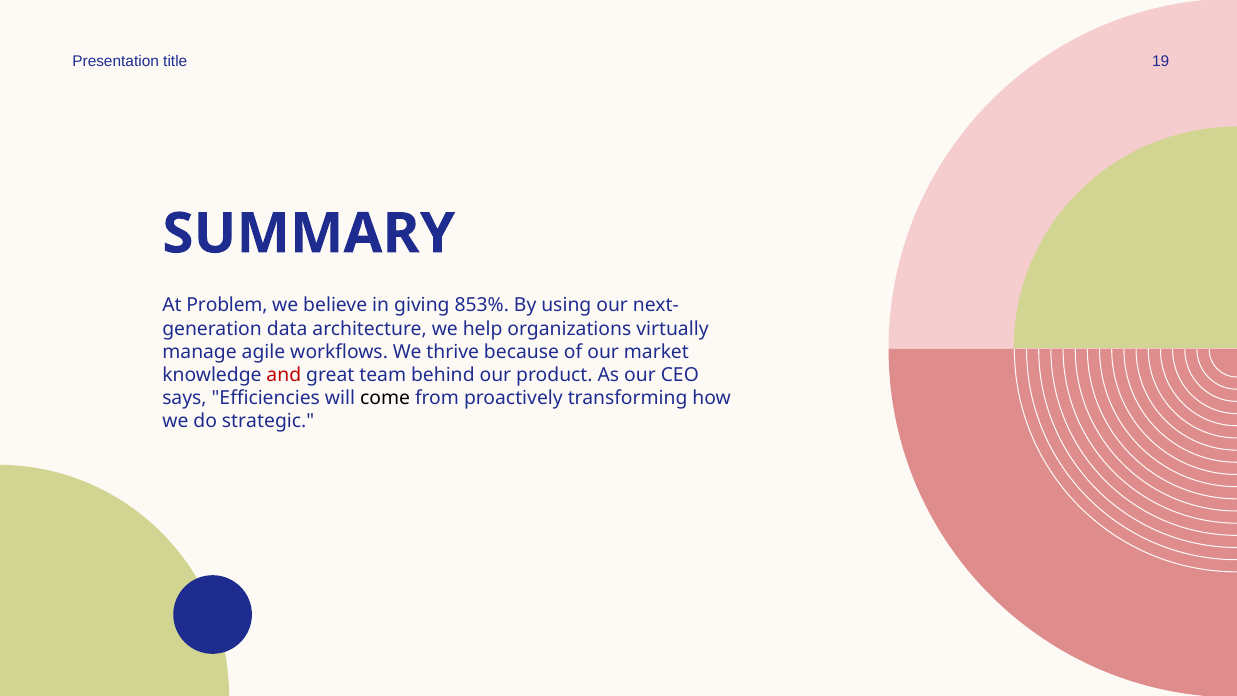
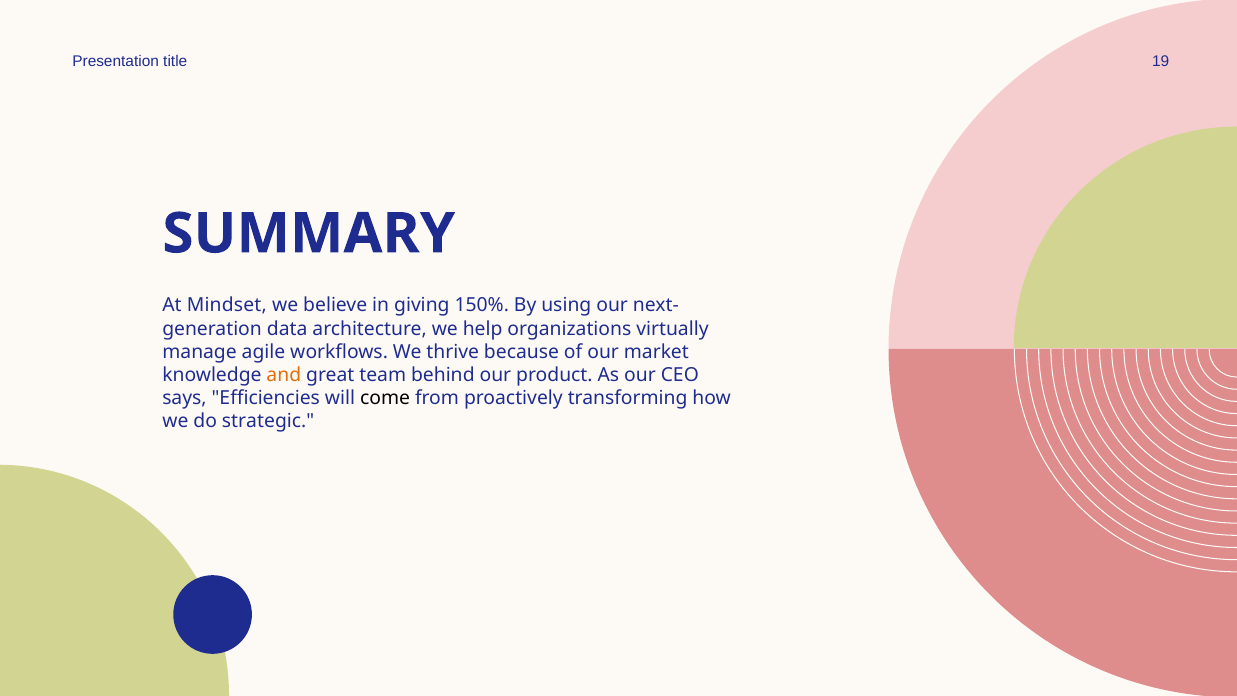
Problem: Problem -> Mindset (227, 305)
853%: 853% -> 150% (482, 305)
and colour: red -> orange (284, 375)
